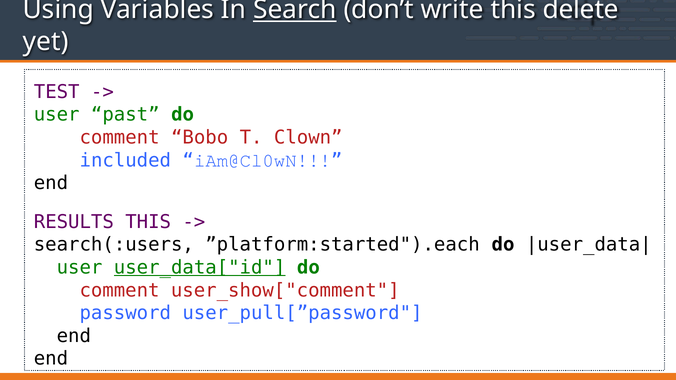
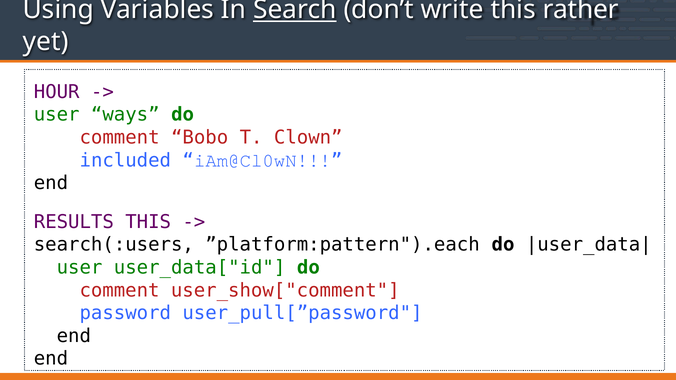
delete: delete -> rather (581, 10)
TEST: TEST -> HOUR (57, 92)
past: past -> ways (125, 115)
”platform:started").each: ”platform:started").each -> ”platform:pattern").each (343, 245)
user_data["id underline: present -> none (200, 268)
